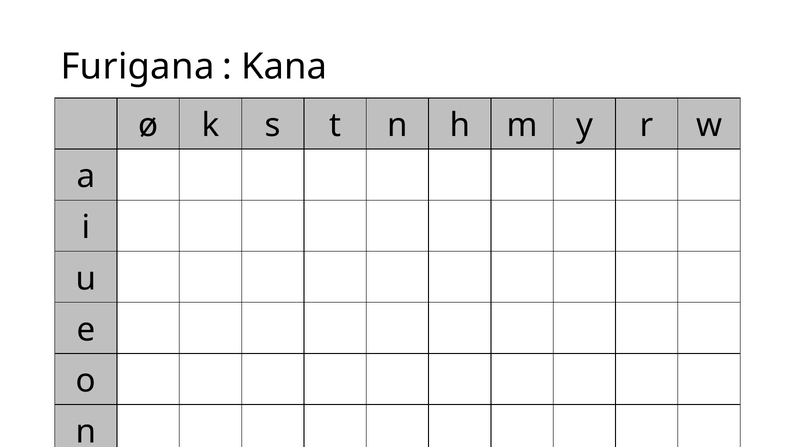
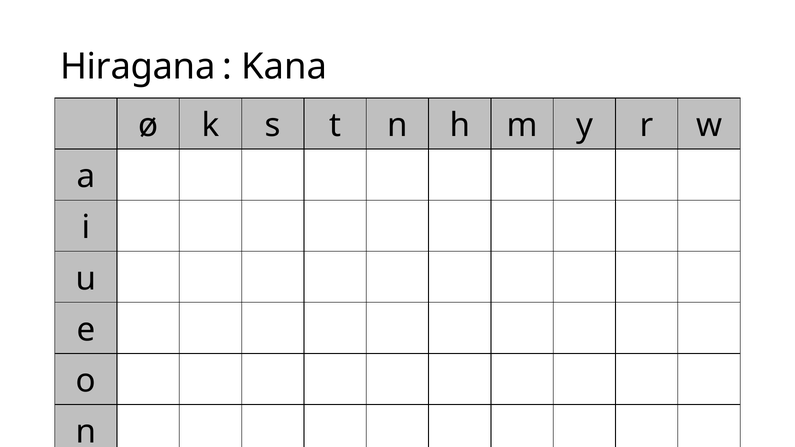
Furigana: Furigana -> Hiragana (138, 67)
